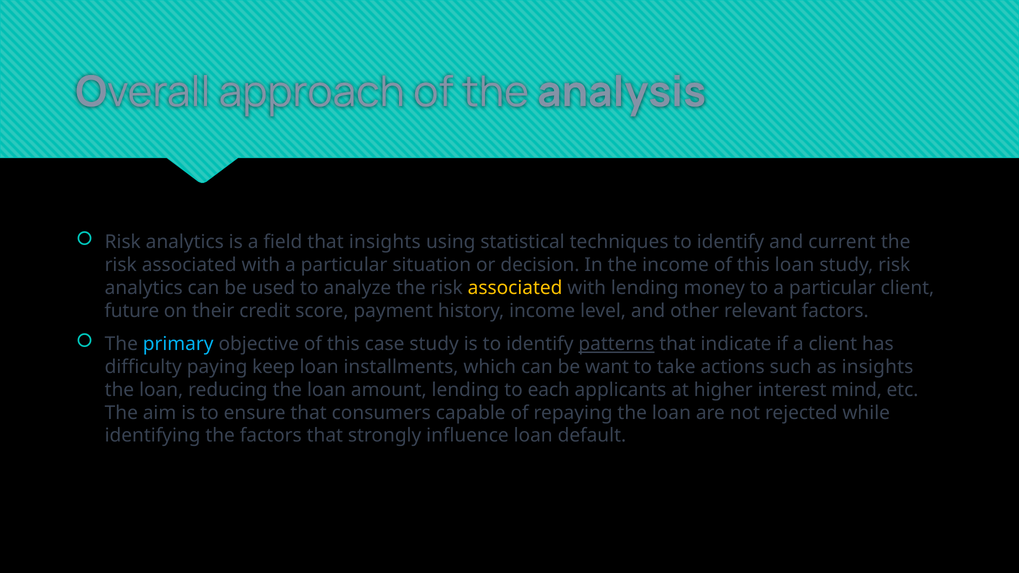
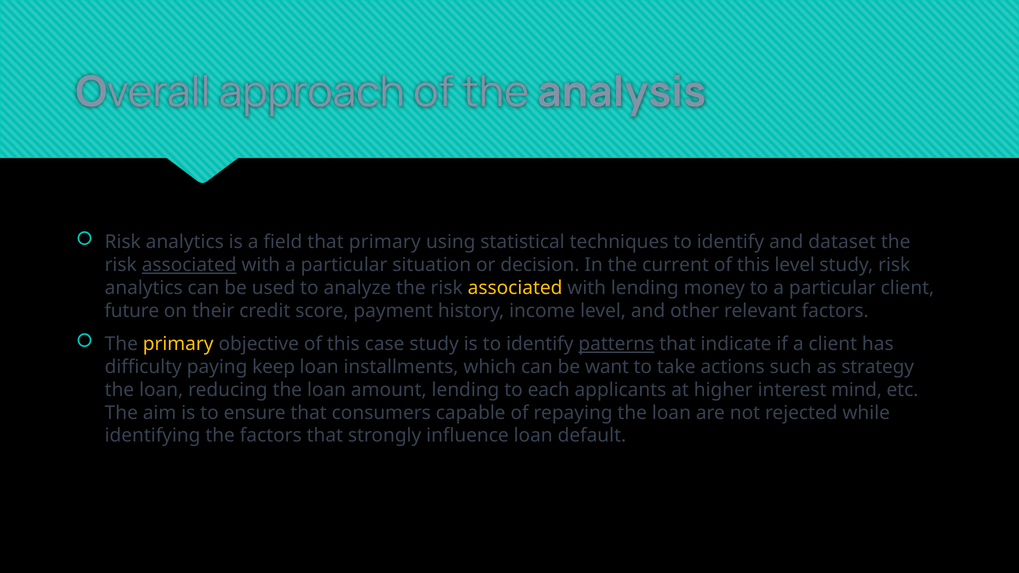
that insights: insights -> primary (385, 242)
current: current -> dataset (842, 242)
associated underline: none -> present (189, 265)
the income: income -> current (675, 265)
this loan: loan -> level (795, 265)
primary colour: light blue -> yellow (178, 344)
as insights: insights -> strategy (878, 367)
